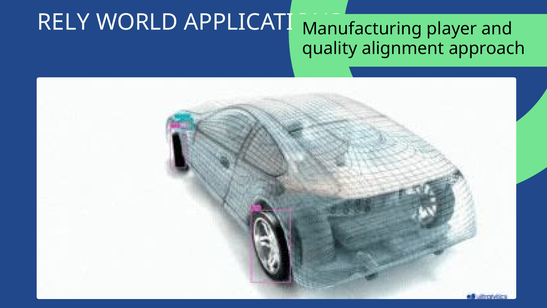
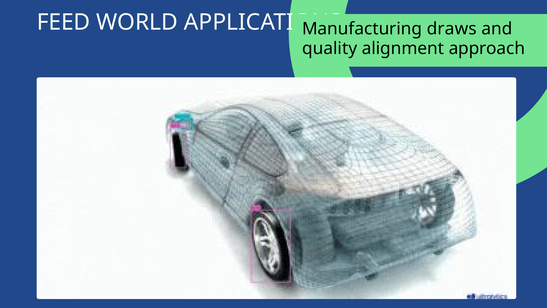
RELY: RELY -> FEED (64, 22)
player: player -> draws (452, 29)
